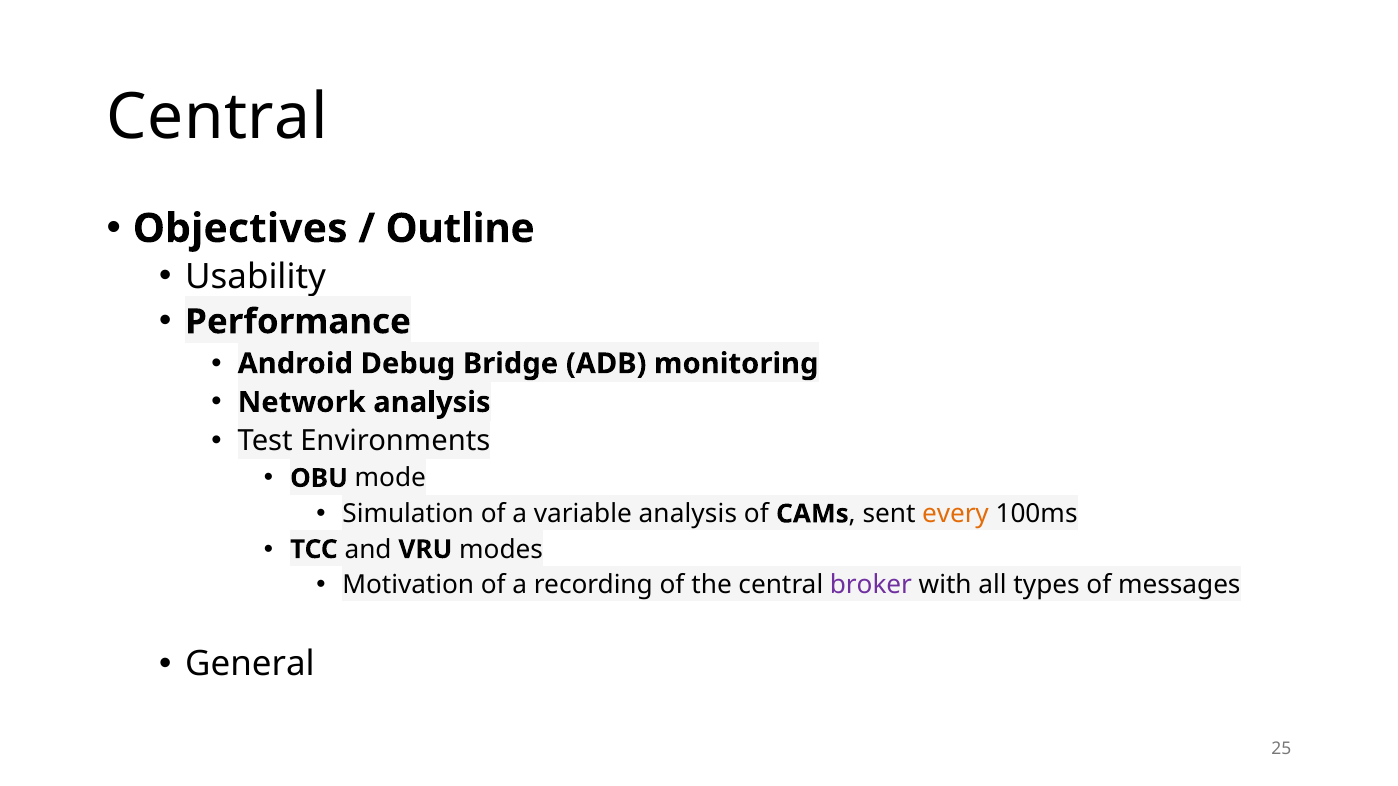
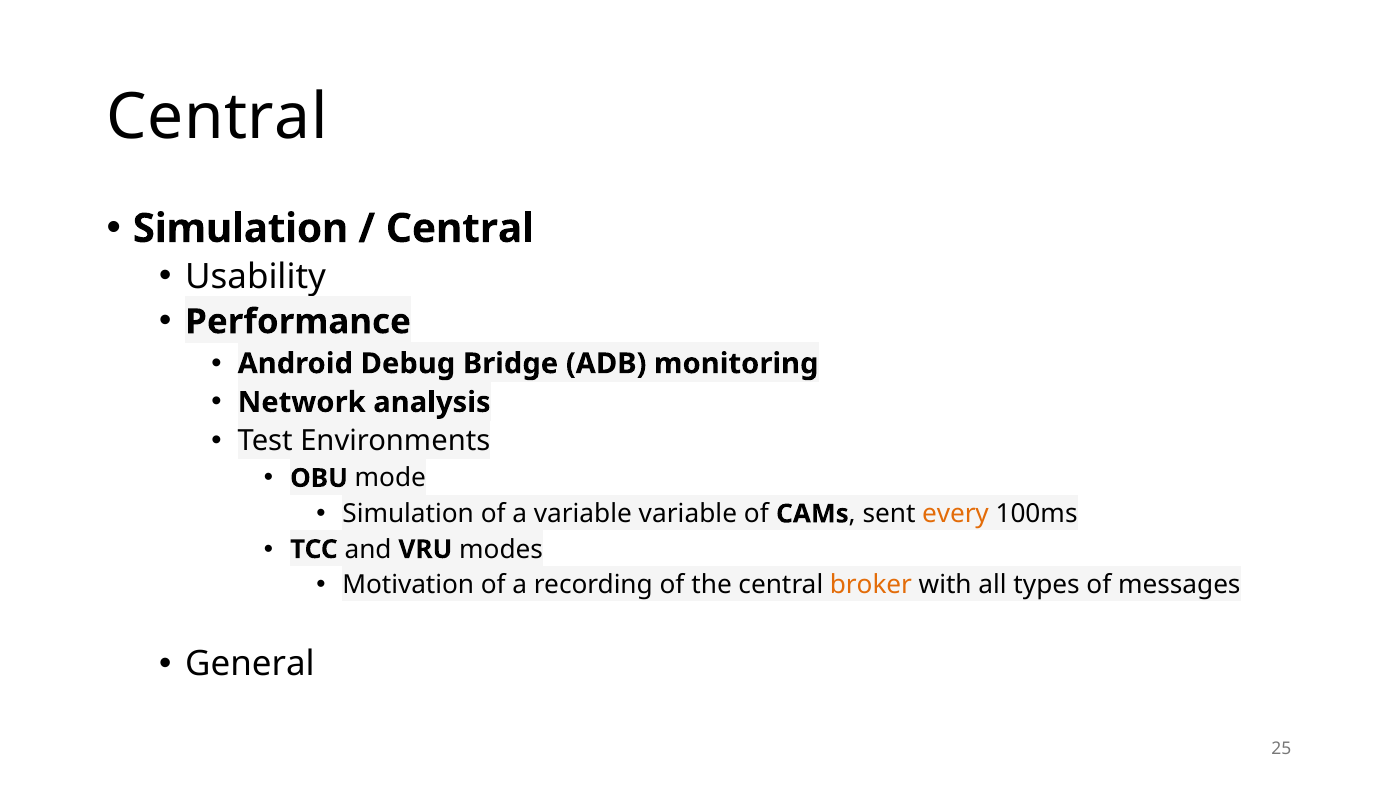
Objectives: Objectives -> Simulation (241, 229)
Outline: Outline -> Central (460, 229)
variable analysis: analysis -> variable (688, 514)
broker colour: purple -> orange (871, 585)
